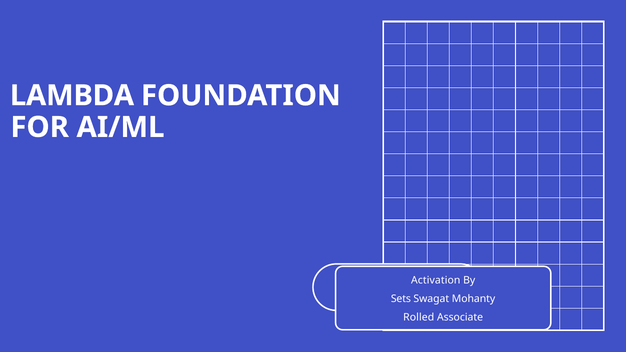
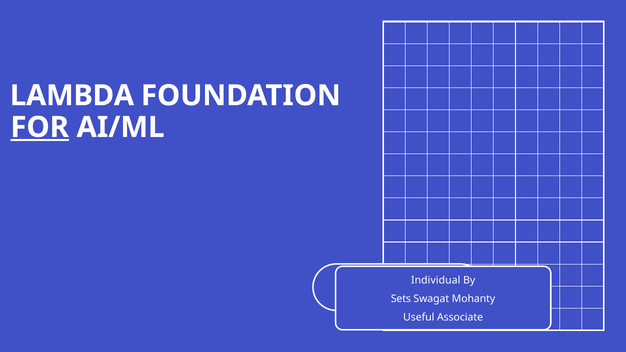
FOR underline: none -> present (40, 127)
Activation: Activation -> Individual (436, 280)
Rolled: Rolled -> Useful (419, 317)
